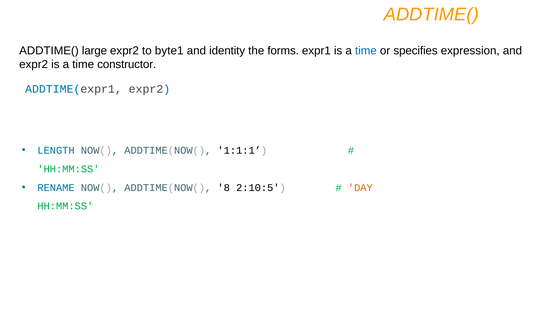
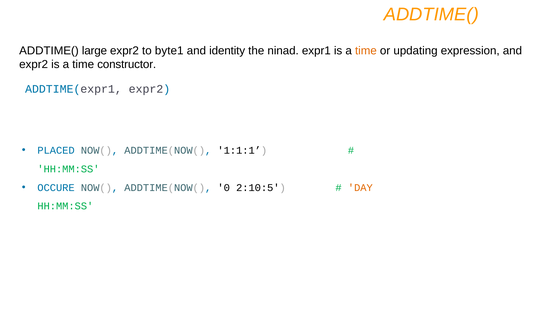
forms: forms -> ninad (283, 51)
time colour: blue -> orange (366, 51)
specifies: specifies -> updating (416, 51)
LENGTH: LENGTH -> PLACED (56, 151)
RENAME: RENAME -> OCCURE (56, 188)
8: 8 -> 0 (224, 188)
